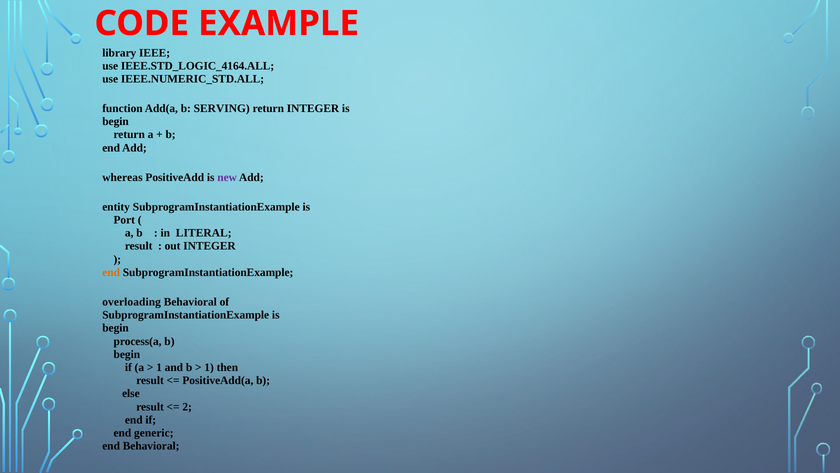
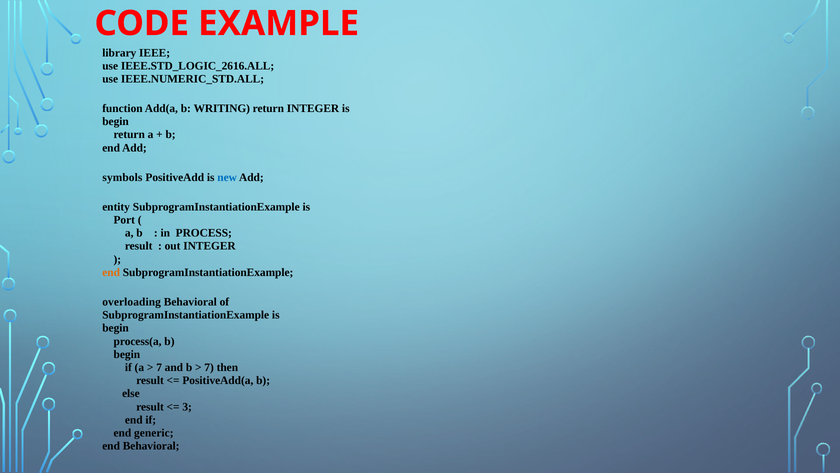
IEEE.STD_LOGIC_4164.ALL: IEEE.STD_LOGIC_4164.ALL -> IEEE.STD_LOGIC_2616.ALL (198, 66)
SERVING: SERVING -> WRITING (222, 108)
whereas: whereas -> symbols (122, 177)
new colour: purple -> blue (227, 177)
LITERAL: LITERAL -> PROCESS (204, 233)
1: 1 -> 7 (159, 367)
1: 1 -> 7 (209, 367)
2: 2 -> 3 (187, 406)
